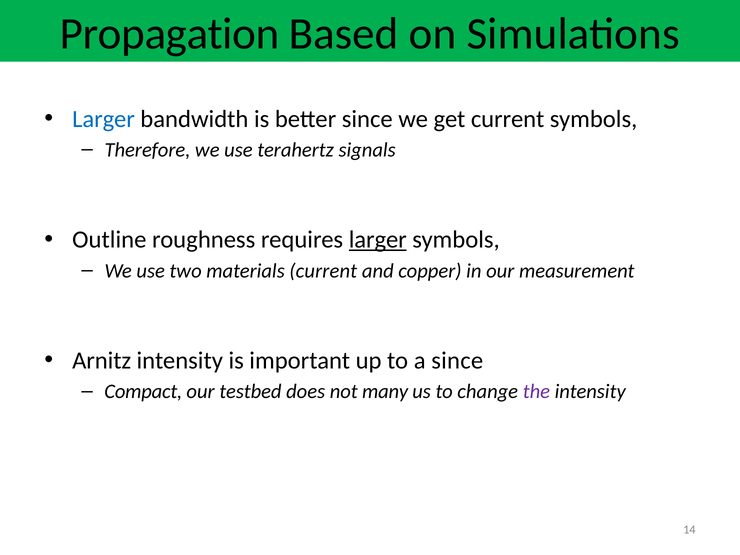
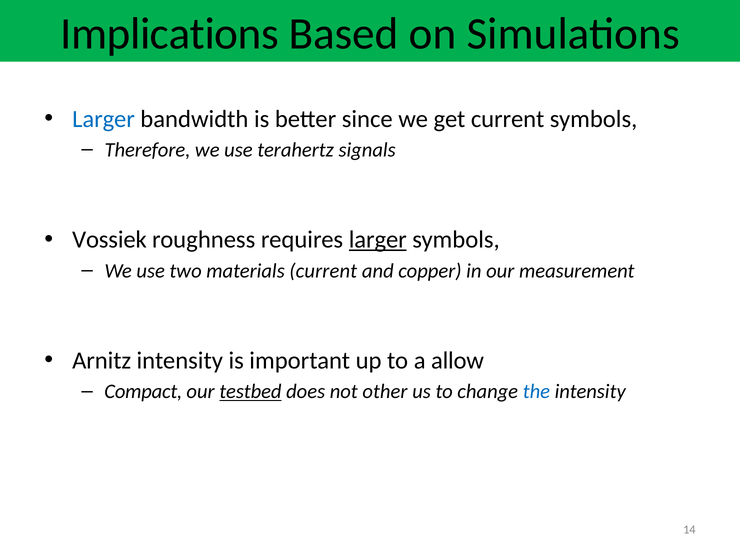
Propagation: Propagation -> Implications (170, 34)
Outline: Outline -> Vossiek (109, 240)
a since: since -> allow (458, 361)
testbed underline: none -> present (250, 392)
many: many -> other (385, 392)
the colour: purple -> blue (536, 392)
